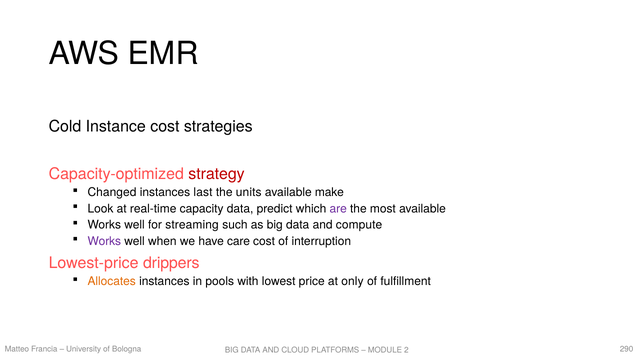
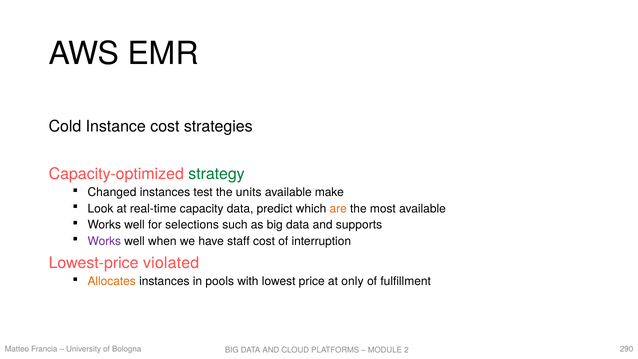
strategy colour: red -> green (217, 174)
last: last -> test (203, 192)
are colour: purple -> orange (338, 209)
streaming: streaming -> selections (192, 225)
compute: compute -> supports (359, 225)
care: care -> staff (238, 241)
drippers: drippers -> violated (171, 263)
